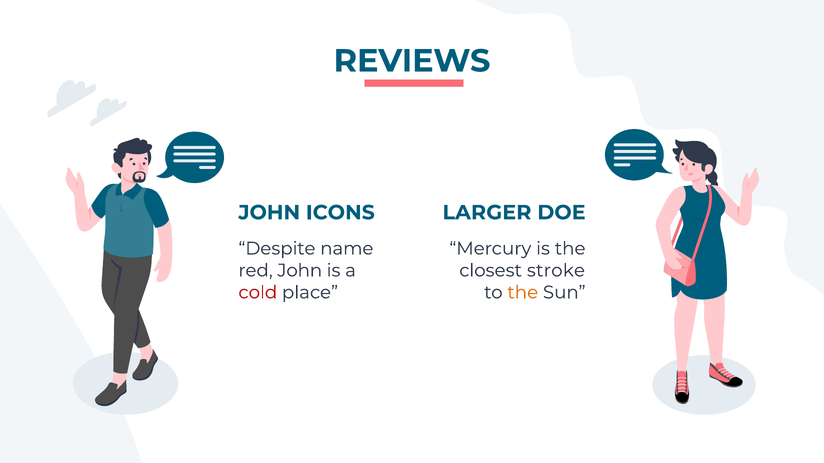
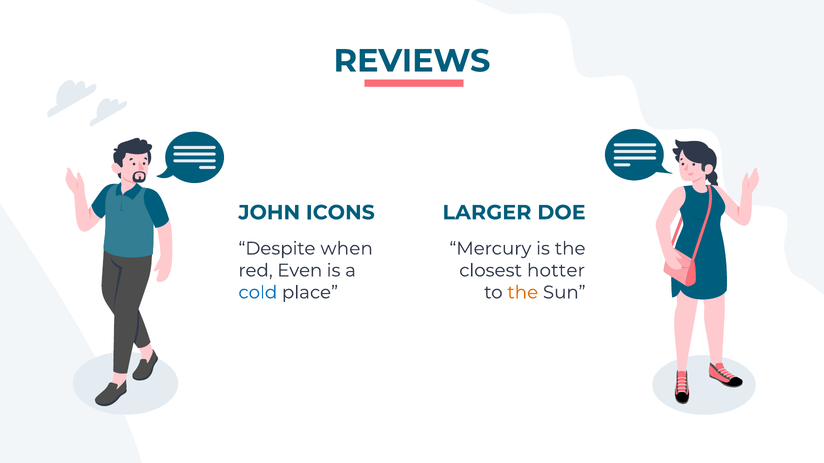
name: name -> when (347, 249)
red John: John -> Even (300, 271)
stroke: stroke -> hotter (556, 271)
cold colour: red -> blue (258, 293)
